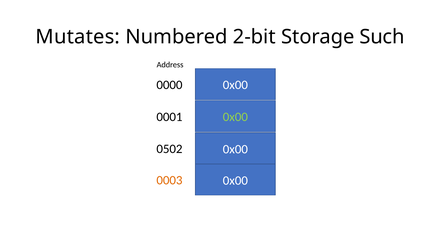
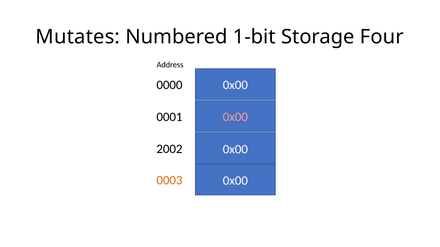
2-bit: 2-bit -> 1-bit (254, 37)
Such: Such -> Four (382, 37)
0x00 colour: light green -> pink (235, 117)
0502: 0502 -> 2002 (169, 149)
